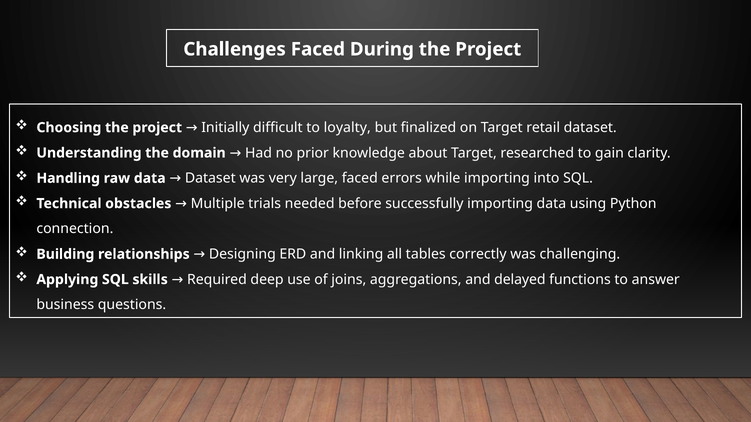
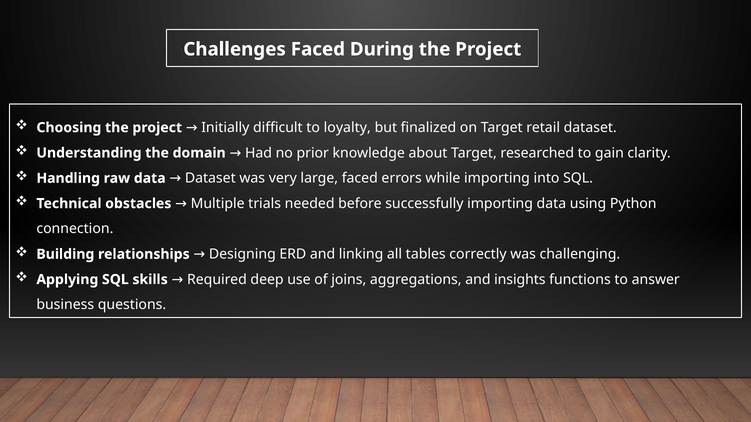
delayed: delayed -> insights (520, 280)
